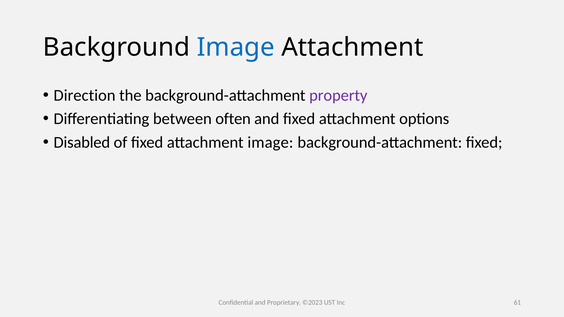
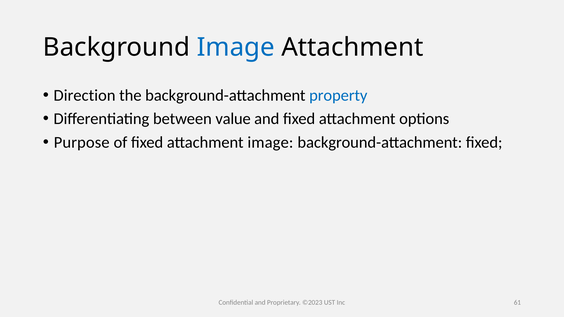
property colour: purple -> blue (338, 95)
often: often -> value (233, 119)
Disabled: Disabled -> Purpose (82, 143)
